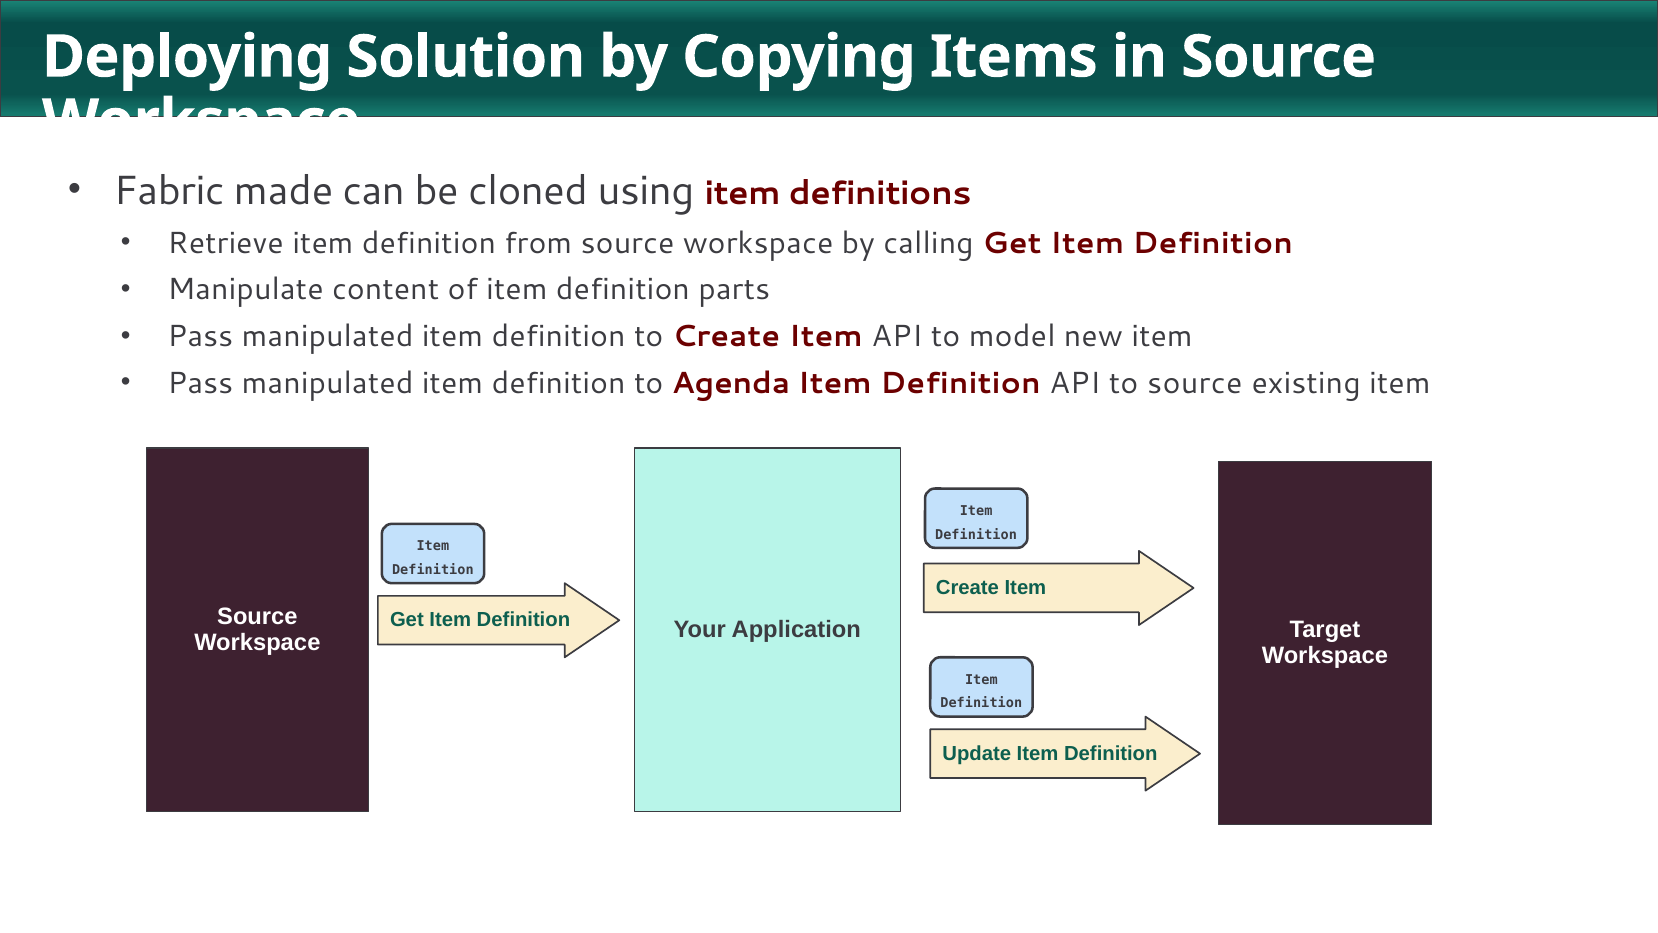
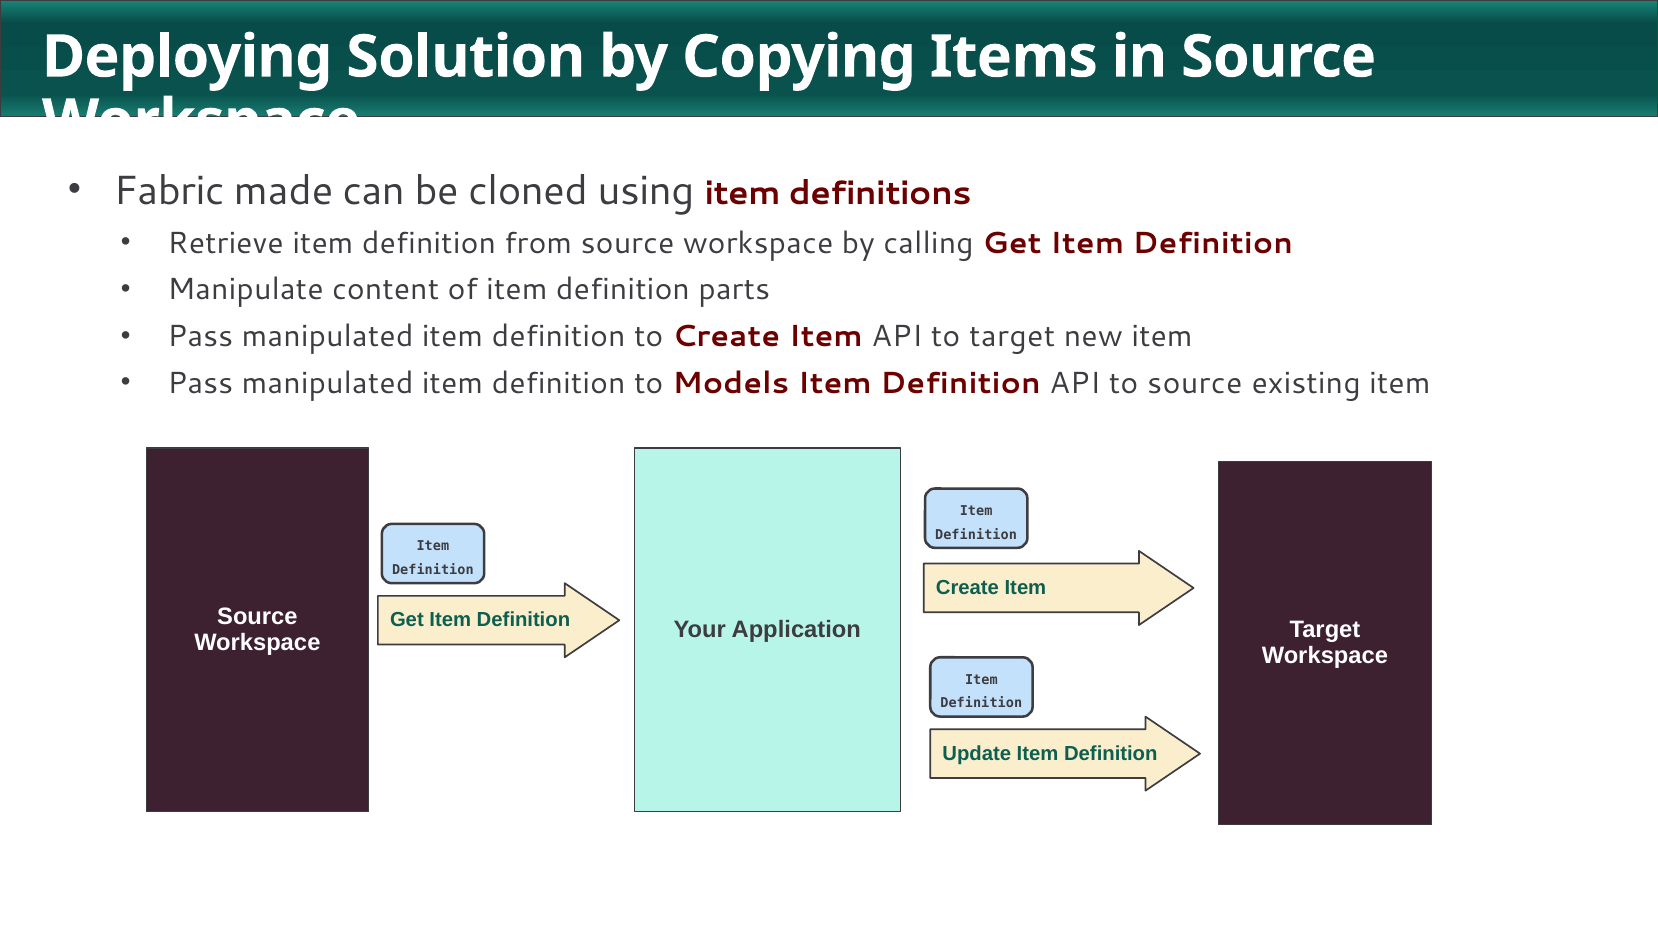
to model: model -> target (1012, 337)
Agenda: Agenda -> Models (731, 383)
